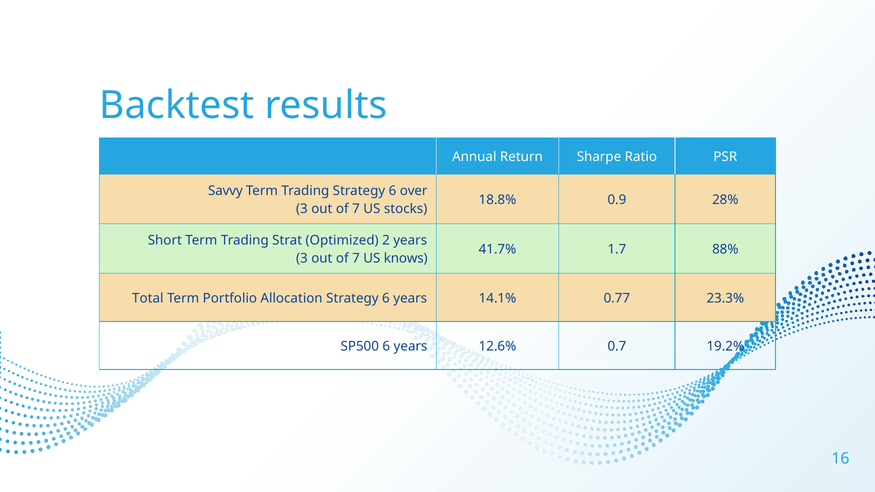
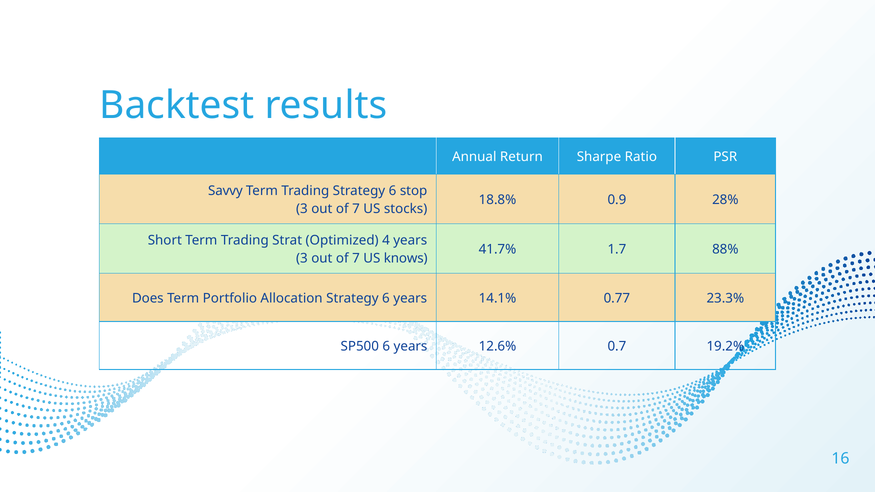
over: over -> stop (414, 191)
2: 2 -> 4 (386, 240)
Total: Total -> Does (148, 298)
